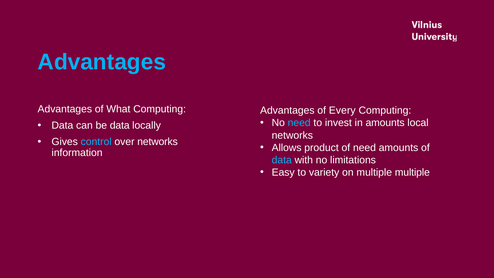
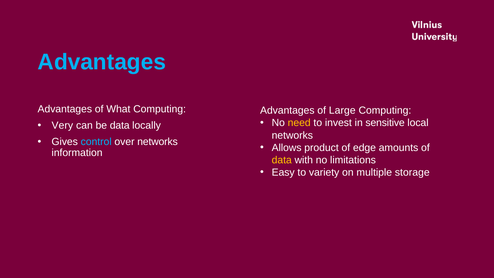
Every: Every -> Large (342, 111)
need colour: light blue -> yellow (299, 123)
in amounts: amounts -> sensitive (385, 123)
Data: Data -> Very (62, 125)
of need: need -> edge (364, 148)
data colour: light blue -> yellow (282, 160)
multiple multiple: multiple -> storage (412, 172)
